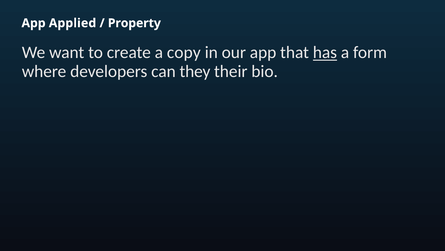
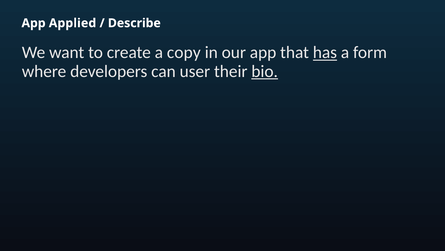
Property: Property -> Describe (134, 23)
they: they -> user (195, 71)
bio underline: none -> present (265, 71)
